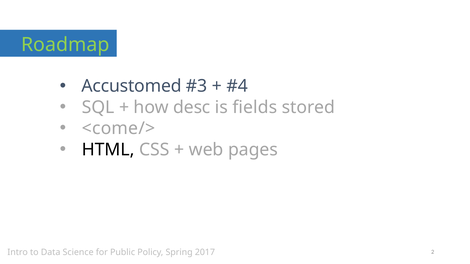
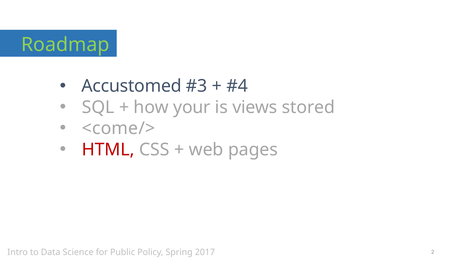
desc: desc -> your (192, 107)
fields: fields -> views (255, 107)
HTML colour: black -> red (108, 150)
